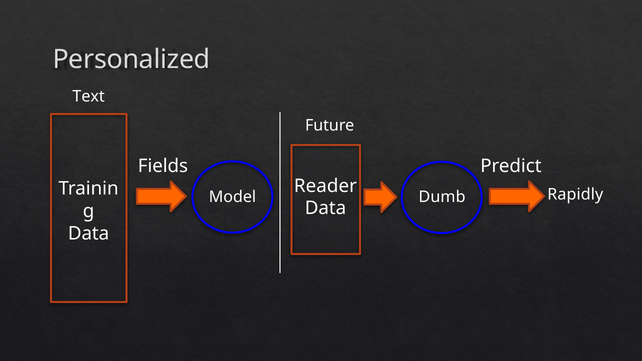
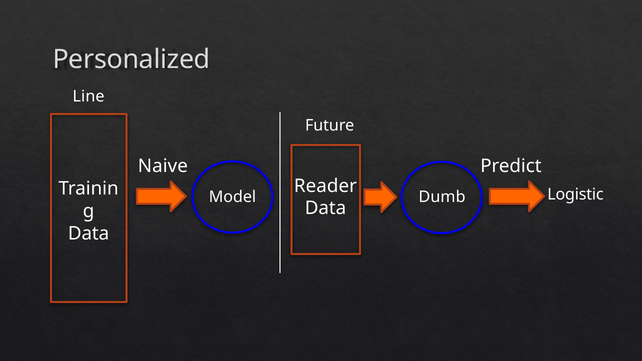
Text: Text -> Line (89, 96)
Fields: Fields -> Naive (163, 166)
Rapidly: Rapidly -> Logistic (575, 194)
